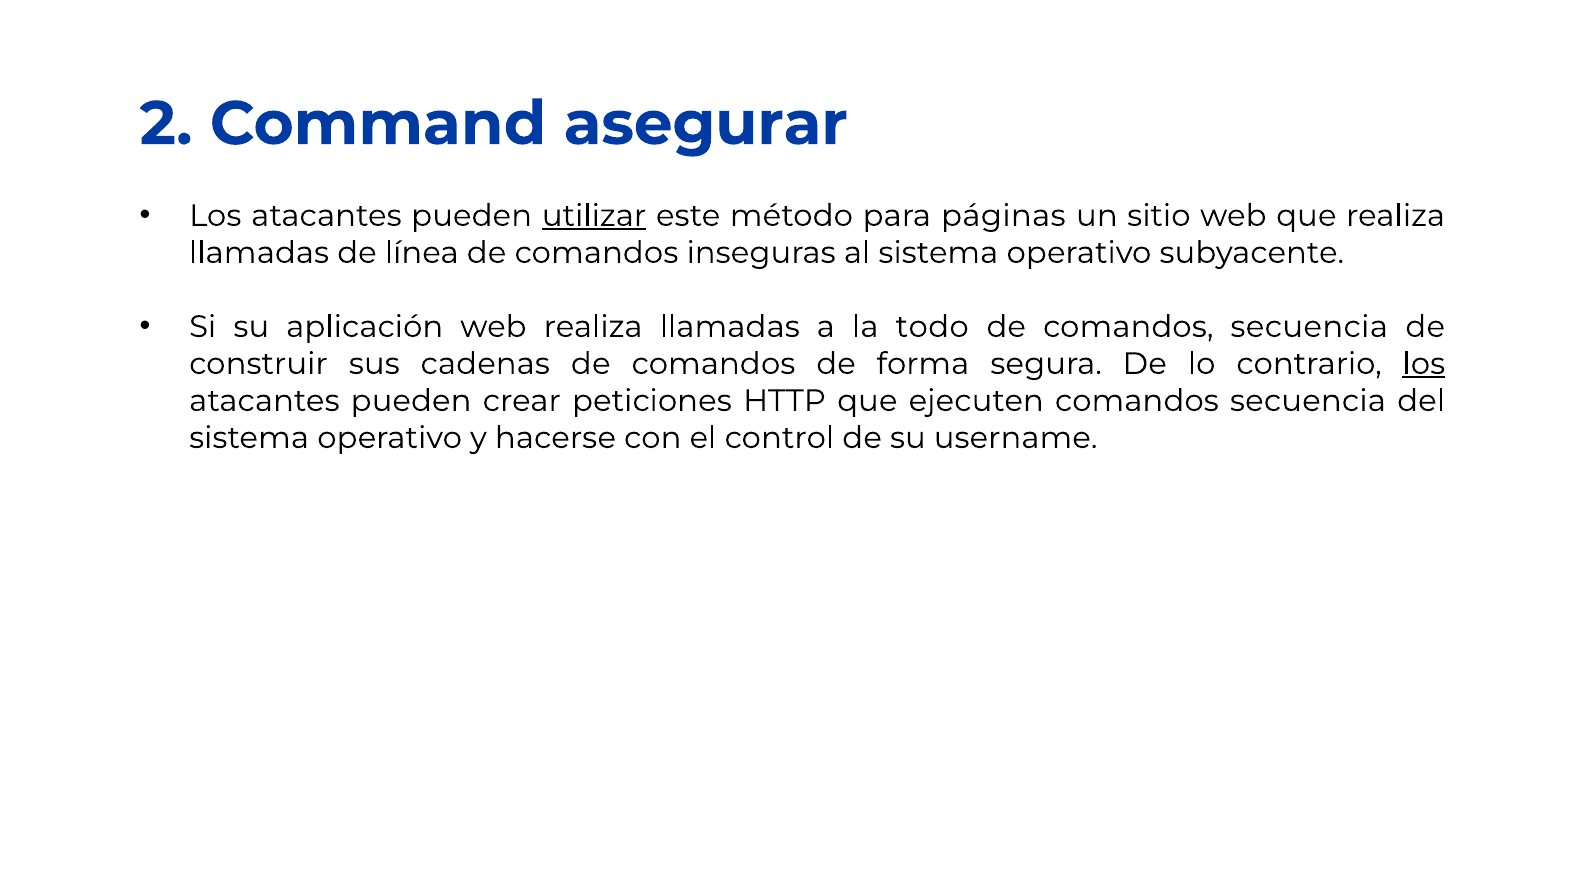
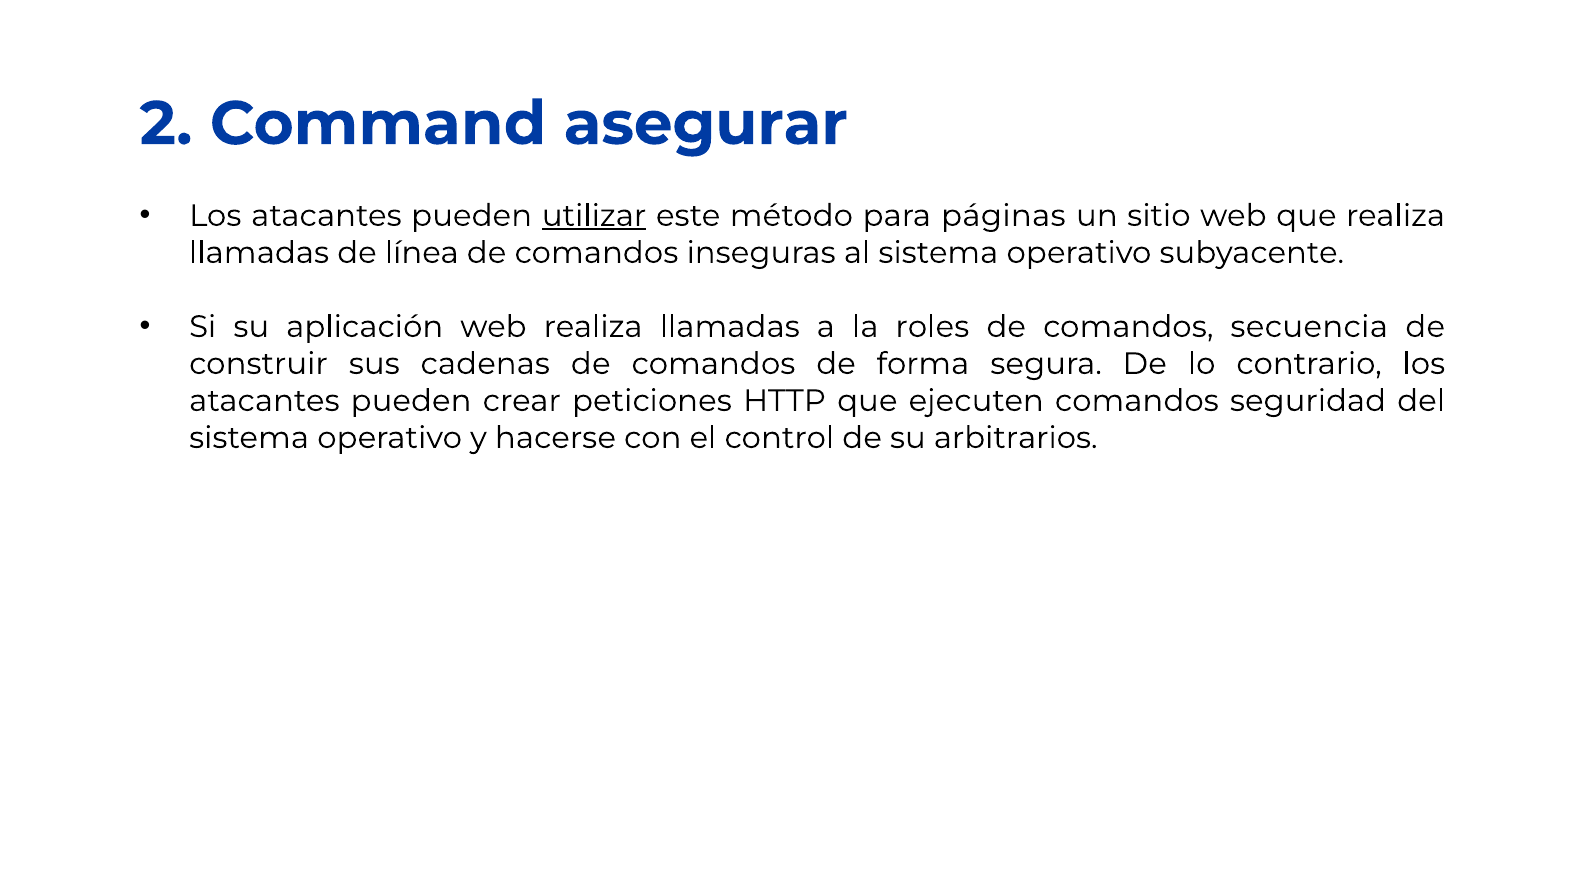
todo: todo -> roles (932, 327)
los underline: present -> none (1424, 364)
ejecuten comandos secuencia: secuencia -> seguridad (1308, 401)
username: username -> arbitrarios (1016, 438)
